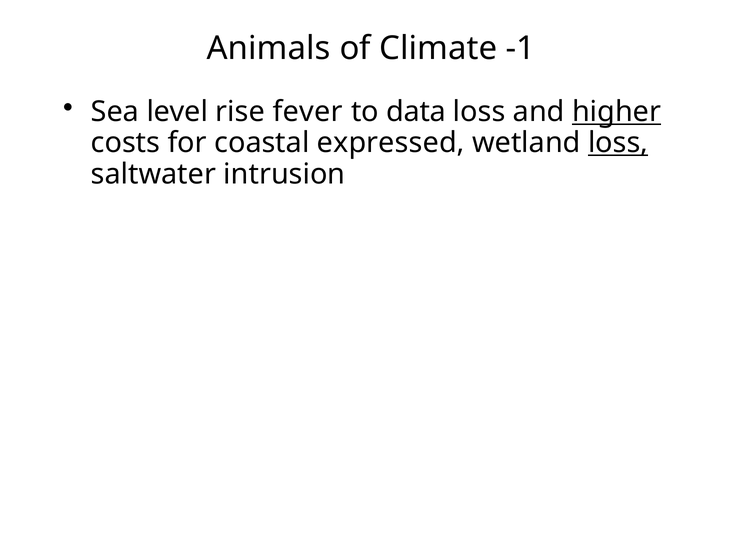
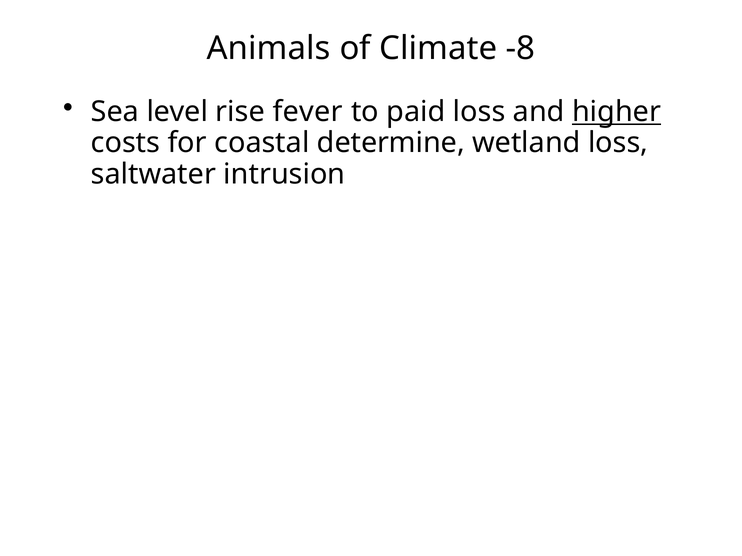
-1: -1 -> -8 (520, 49)
data: data -> paid (416, 112)
expressed: expressed -> determine (391, 143)
loss underline: present -> none (618, 143)
